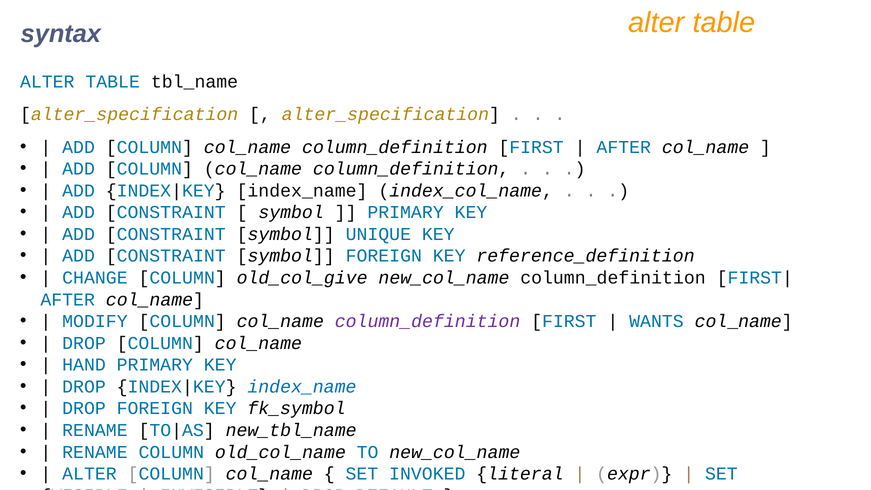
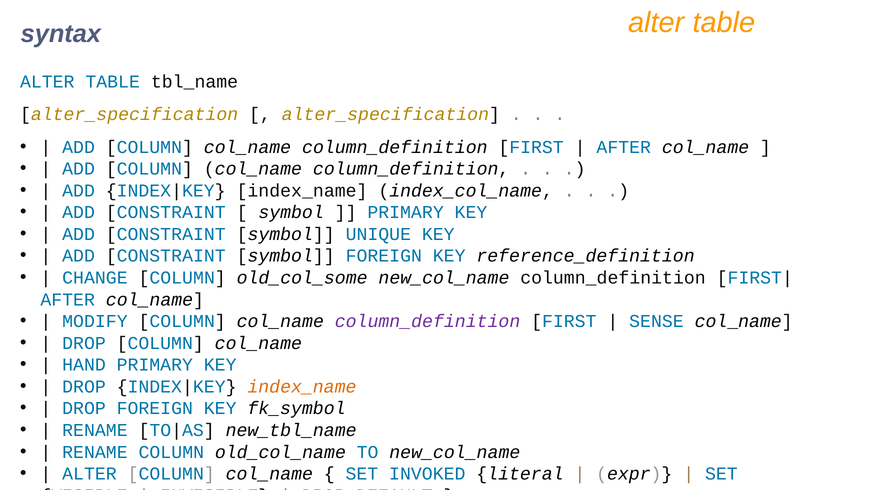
old_col_give: old_col_give -> old_col_some (302, 278)
WANTS: WANTS -> SENSE (656, 321)
index_name colour: blue -> orange (302, 387)
